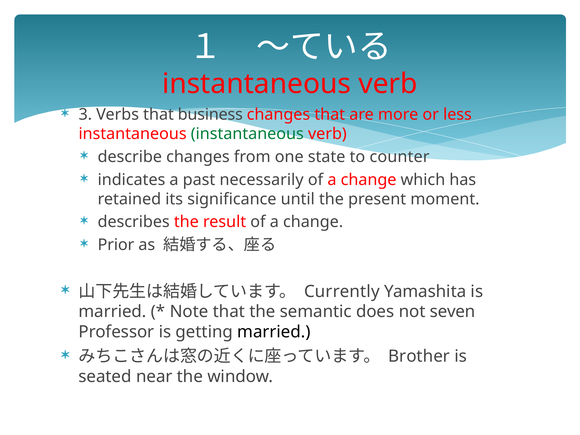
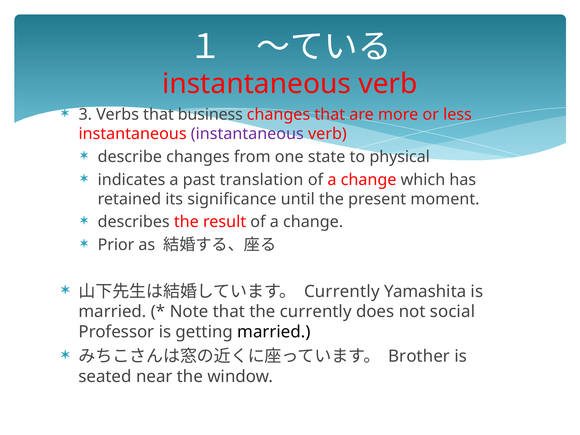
instantaneous colour: green -> purple (247, 134)
counter: counter -> physical (400, 157)
necessarily: necessarily -> translation (261, 180)
the semantic: semantic -> currently (316, 312)
seven: seven -> social (452, 312)
